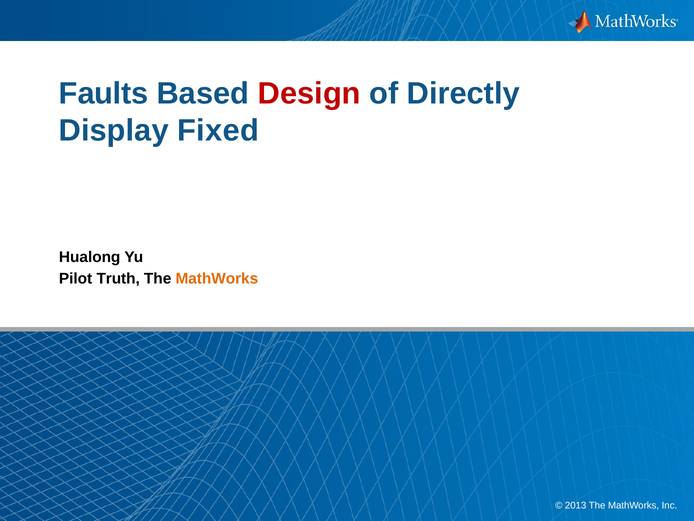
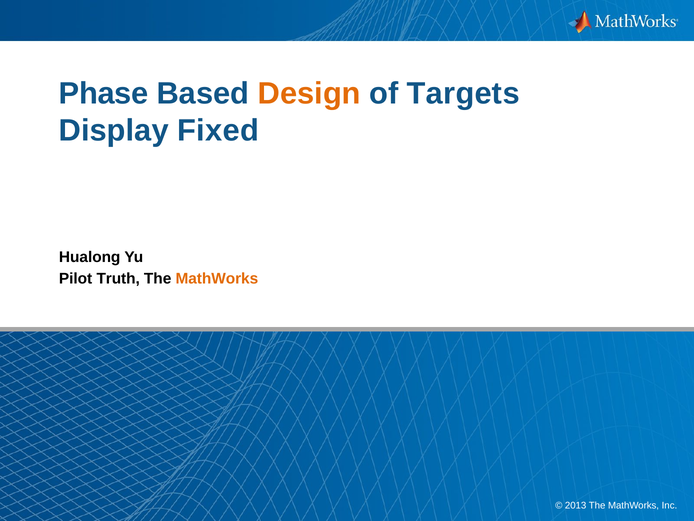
Faults: Faults -> Phase (104, 94)
Design colour: red -> orange (309, 94)
Directly: Directly -> Targets (463, 94)
